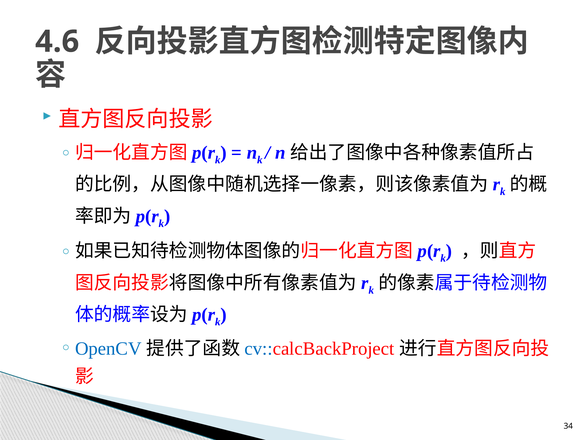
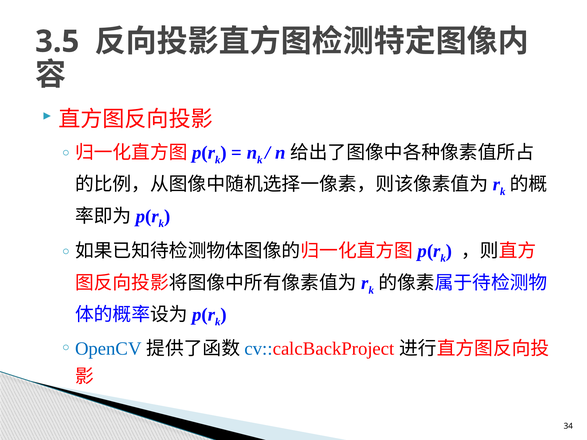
4.6: 4.6 -> 3.5 (57, 42)
